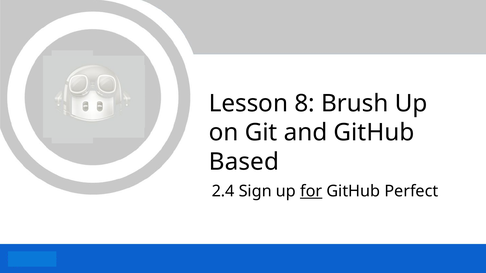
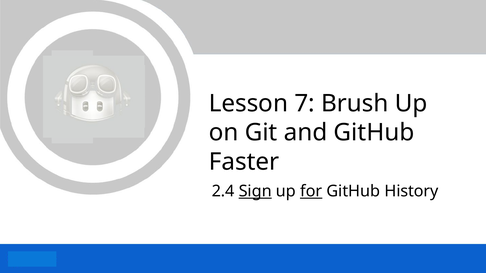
8: 8 -> 7 (305, 104)
Based: Based -> Faster (244, 162)
Sign underline: none -> present (255, 191)
Perfect: Perfect -> History (411, 191)
